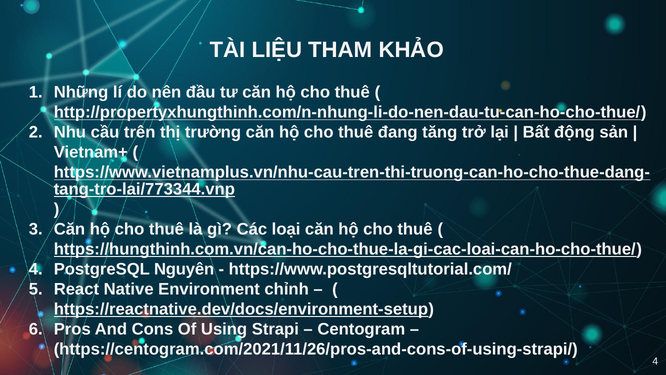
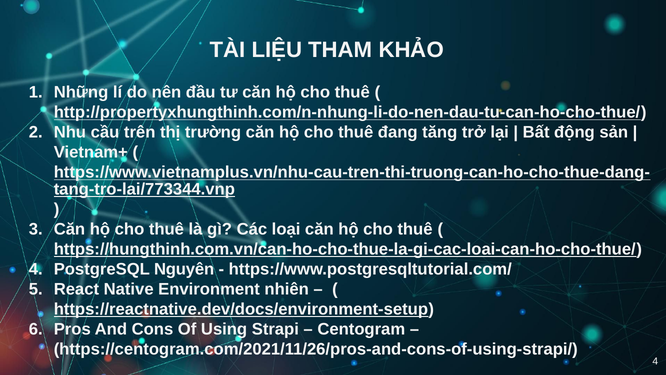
chỉnh: chỉnh -> nhiên (287, 289)
